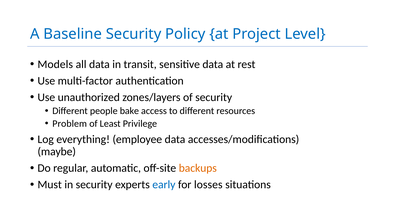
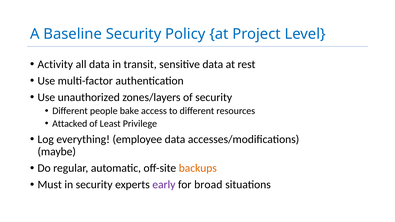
Models: Models -> Activity (55, 64)
Problem: Problem -> Attacked (70, 124)
early colour: blue -> purple (164, 185)
losses: losses -> broad (208, 185)
